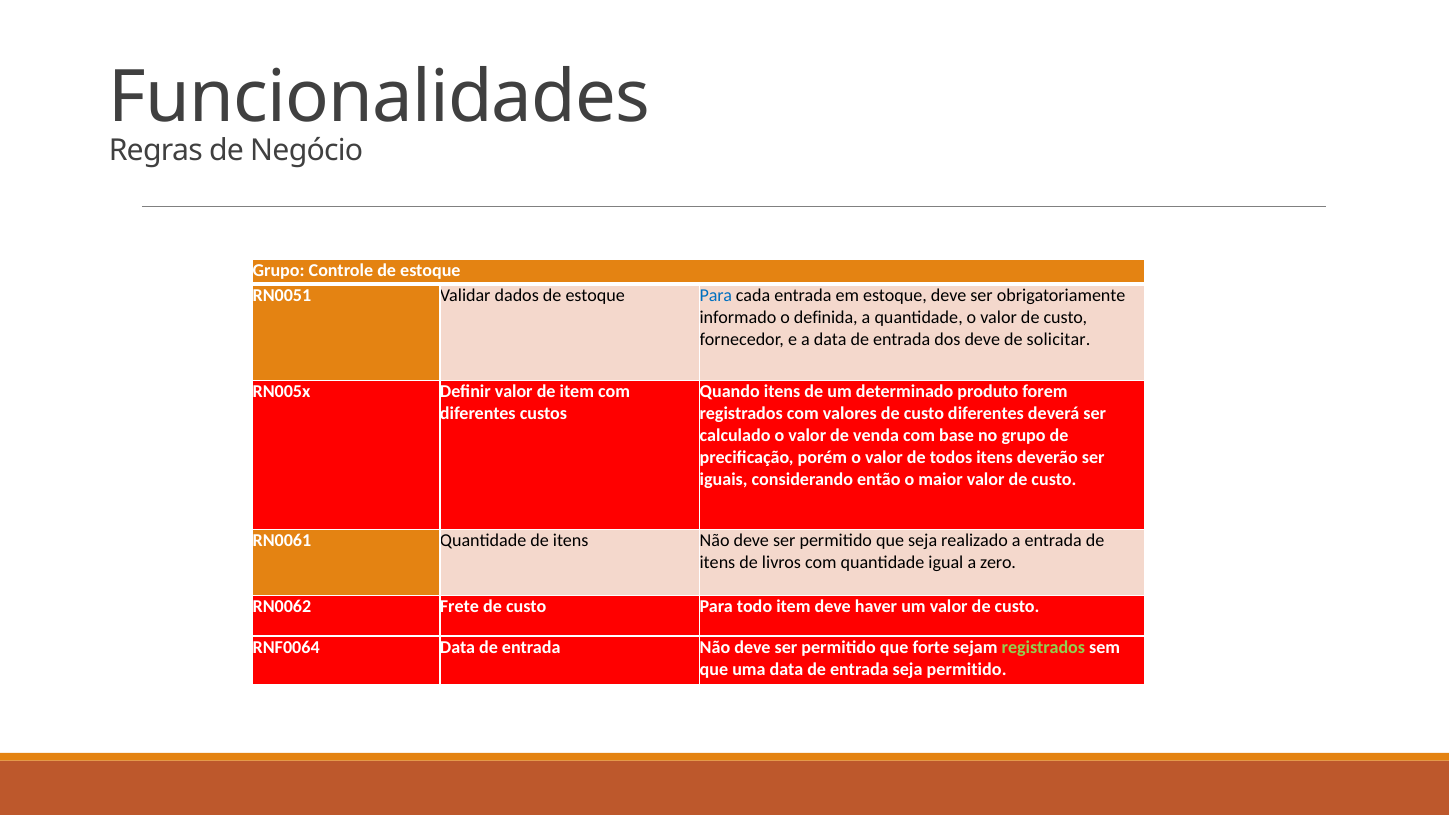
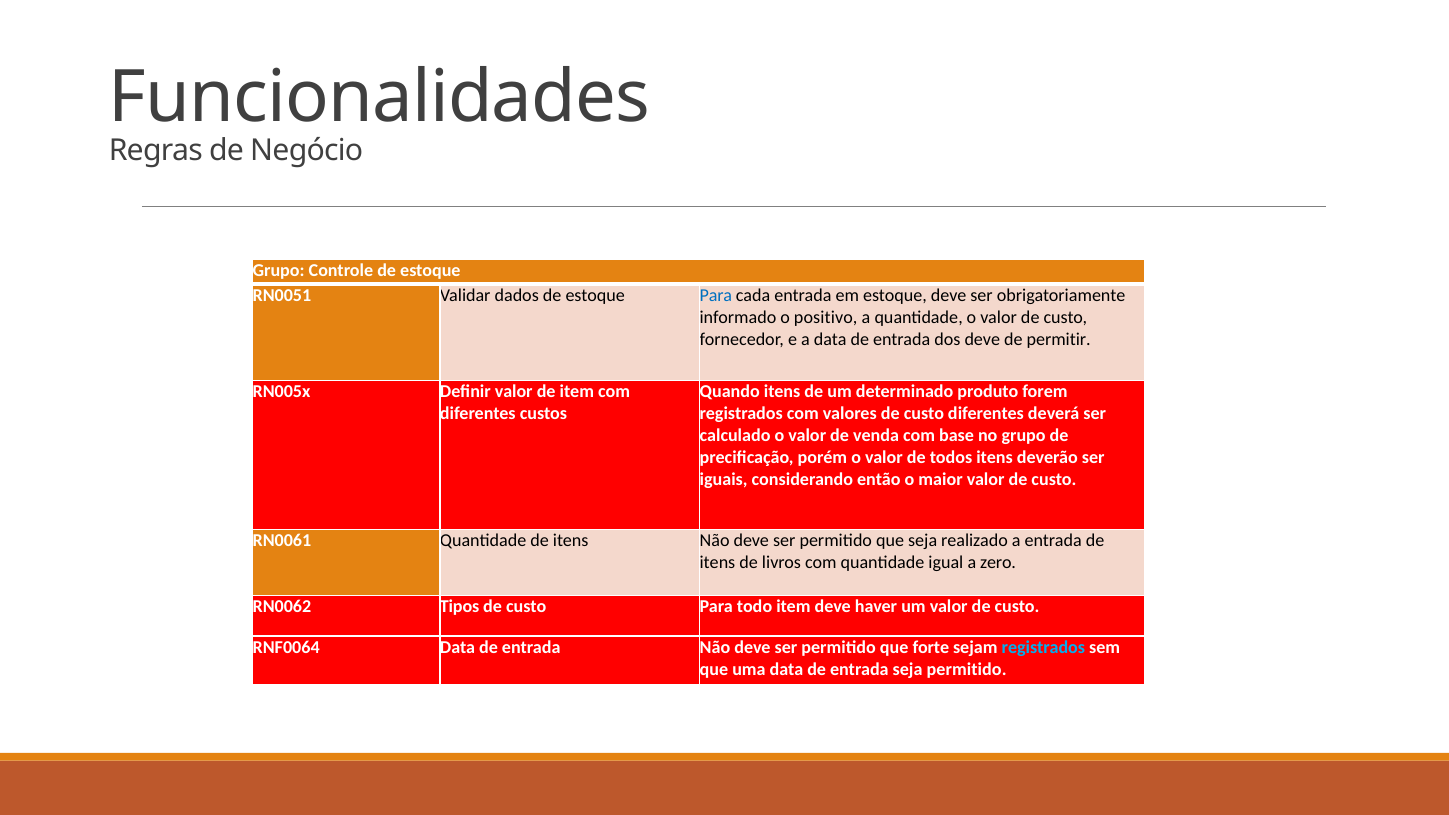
definida: definida -> positivo (826, 317)
solicitar: solicitar -> permitir (1059, 339)
Frete: Frete -> Tipos (460, 607)
registrados colour: light green -> light blue (1043, 647)
